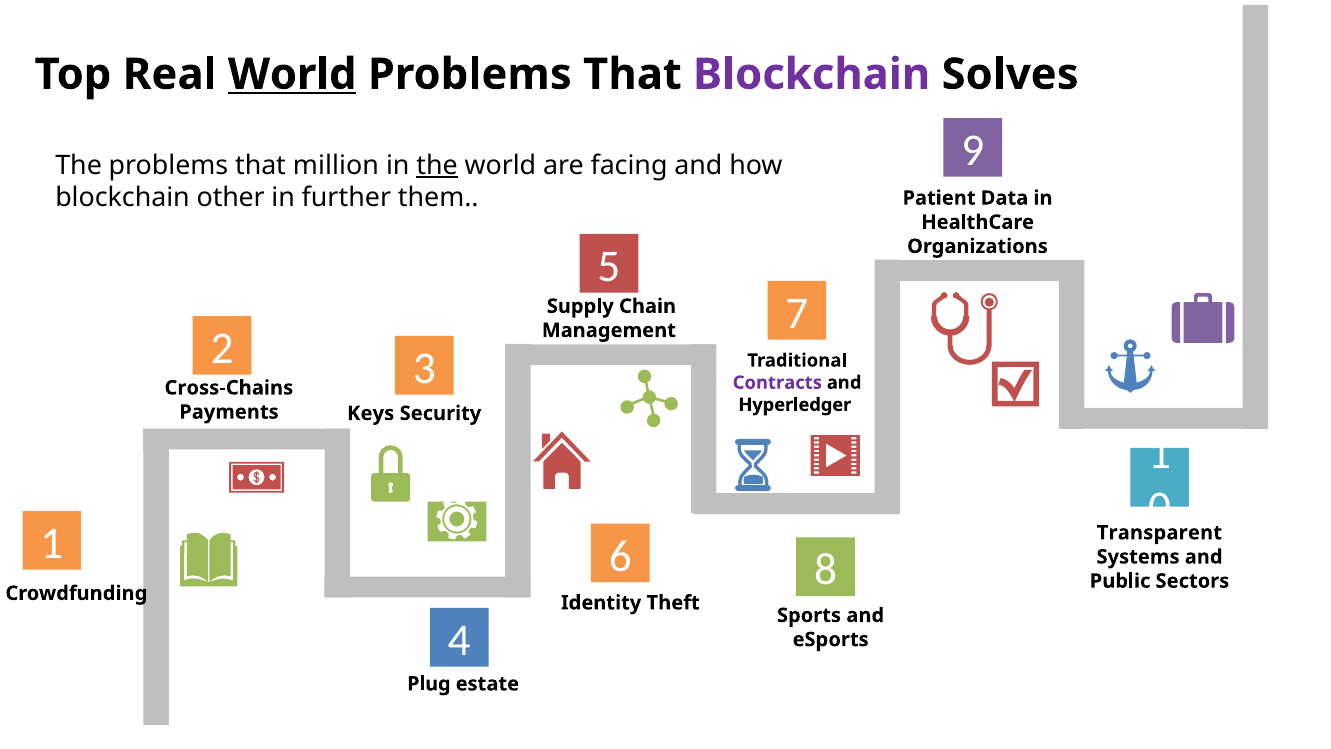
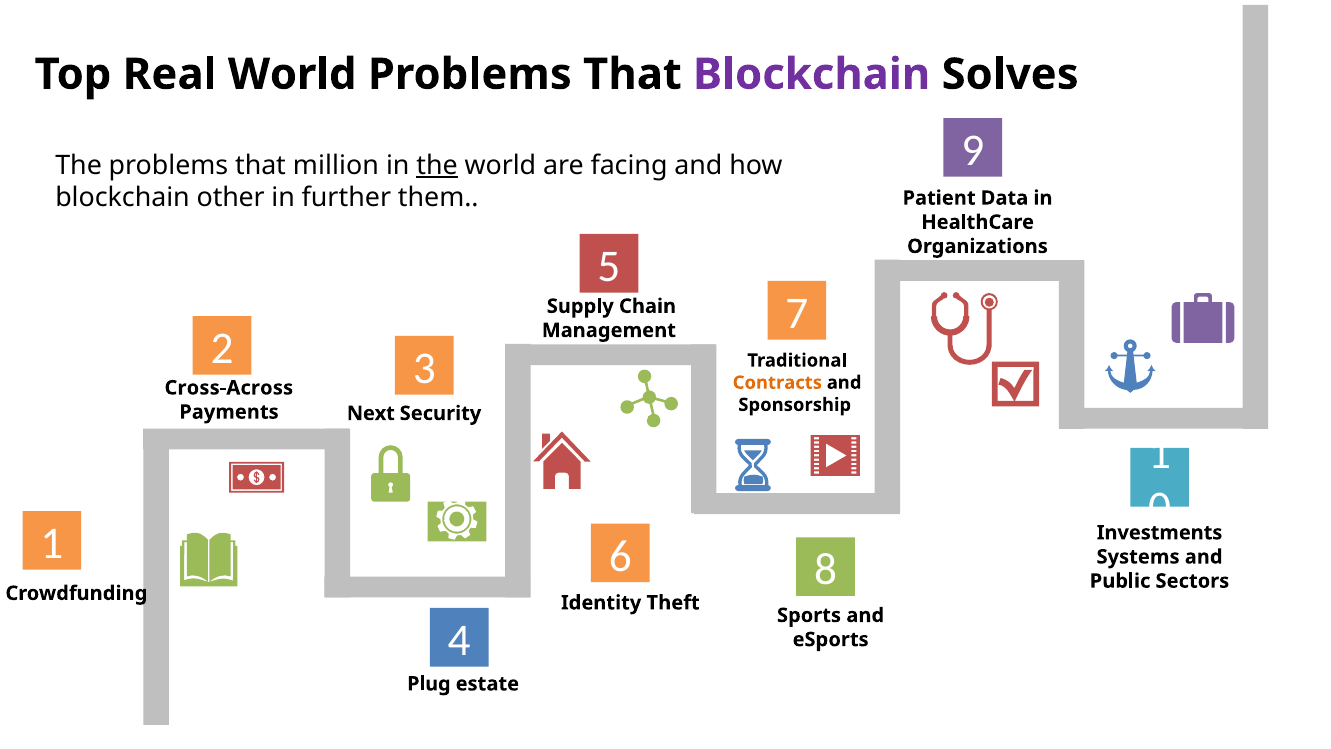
World underline: present -> none (292, 74)
Contracts colour: purple -> orange (777, 383)
Cross-Chains: Cross-Chains -> Cross-Across (229, 388)
Hyperledger: Hyperledger -> Sponsorship (795, 405)
Keys: Keys -> Next (371, 413)
Transparent: Transparent -> Investments (1160, 533)
